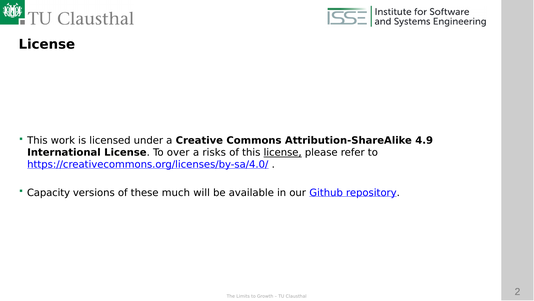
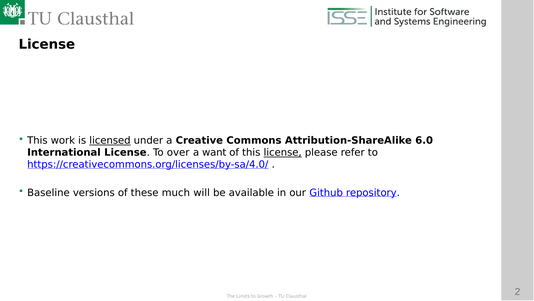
licensed underline: none -> present (110, 140)
4.9: 4.9 -> 6.0 (424, 140)
risks: risks -> want (214, 152)
Capacity: Capacity -> Baseline (48, 192)
